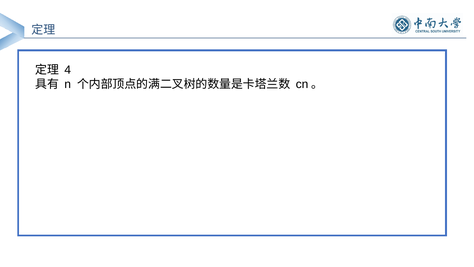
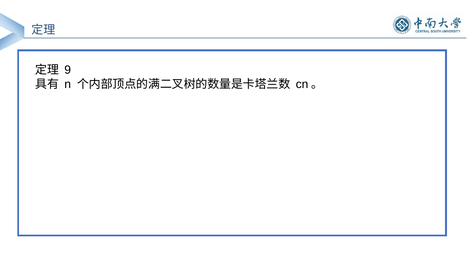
4: 4 -> 9 (68, 70)
